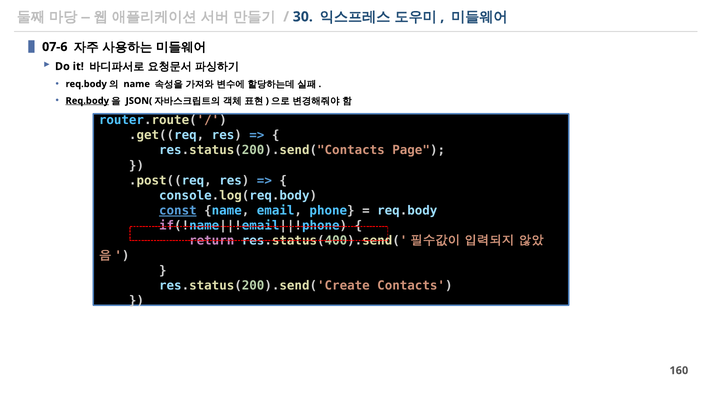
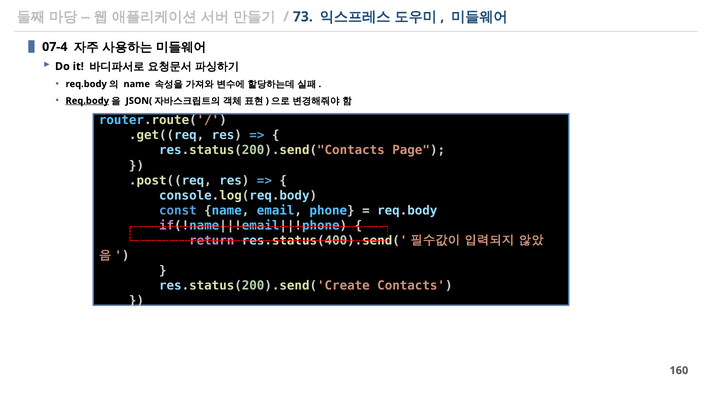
30: 30 -> 73 (303, 17)
07-6: 07-6 -> 07-4 (55, 47)
const underline: present -> none (178, 210)
